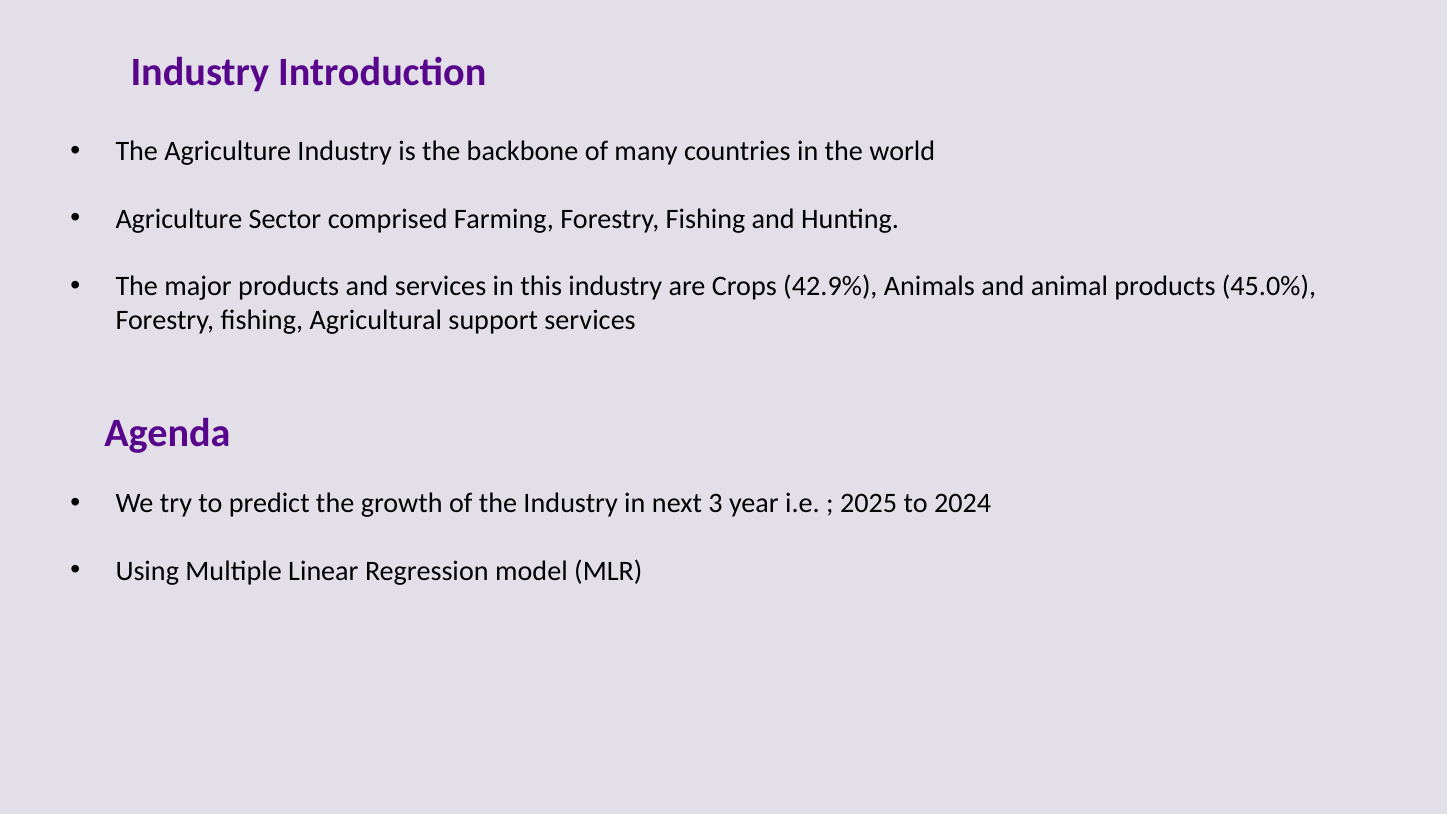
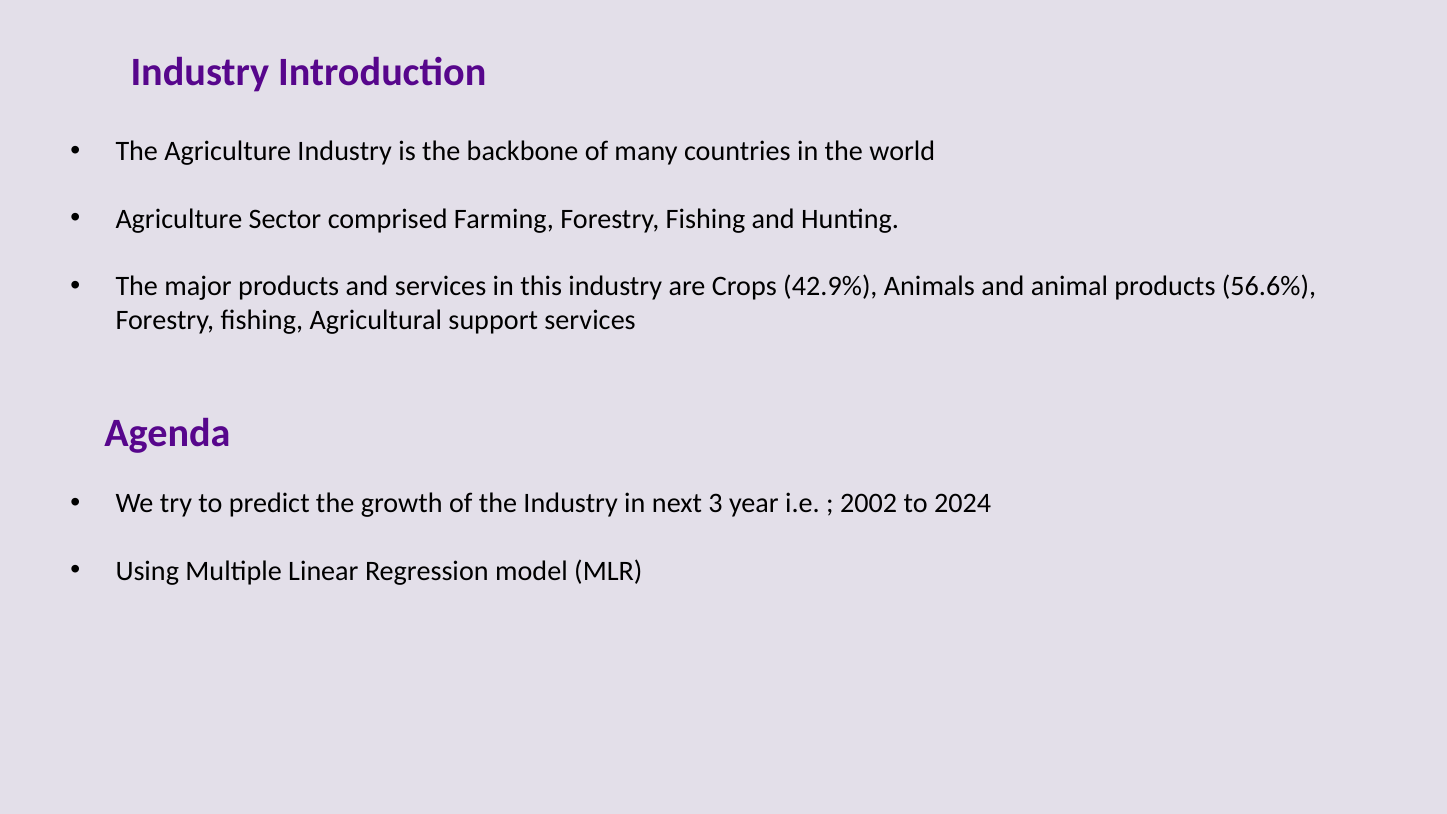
45.0%: 45.0% -> 56.6% (1269, 286)
2025: 2025 -> 2002 (869, 504)
